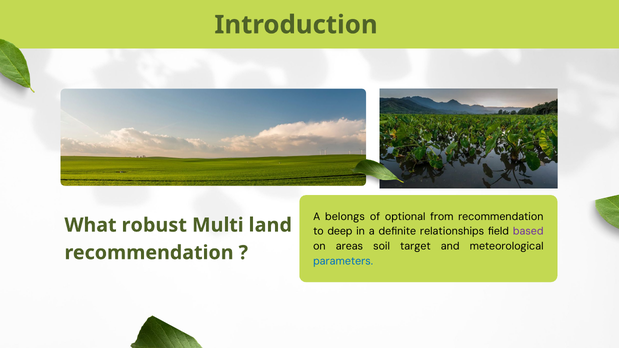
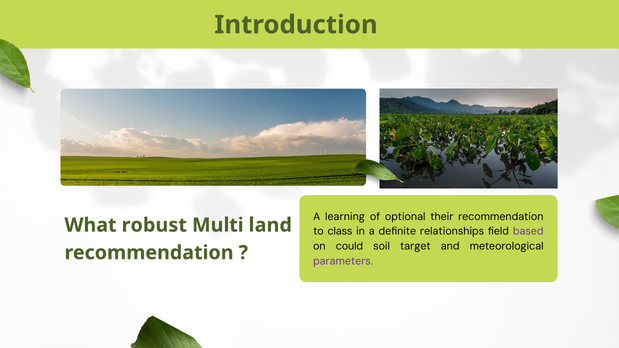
belongs: belongs -> learning (345, 217)
from: from -> their (442, 217)
deep: deep -> class (340, 232)
areas: areas -> could (349, 246)
parameters colour: blue -> purple (343, 261)
